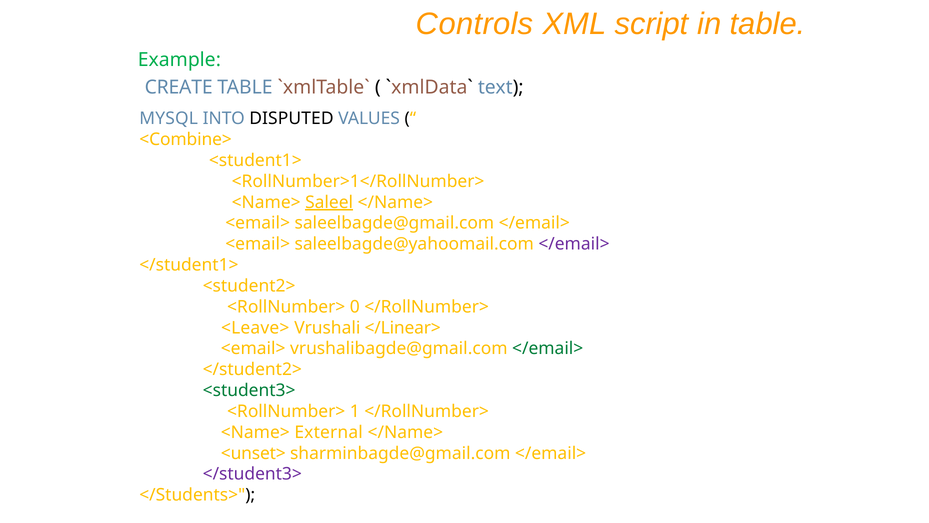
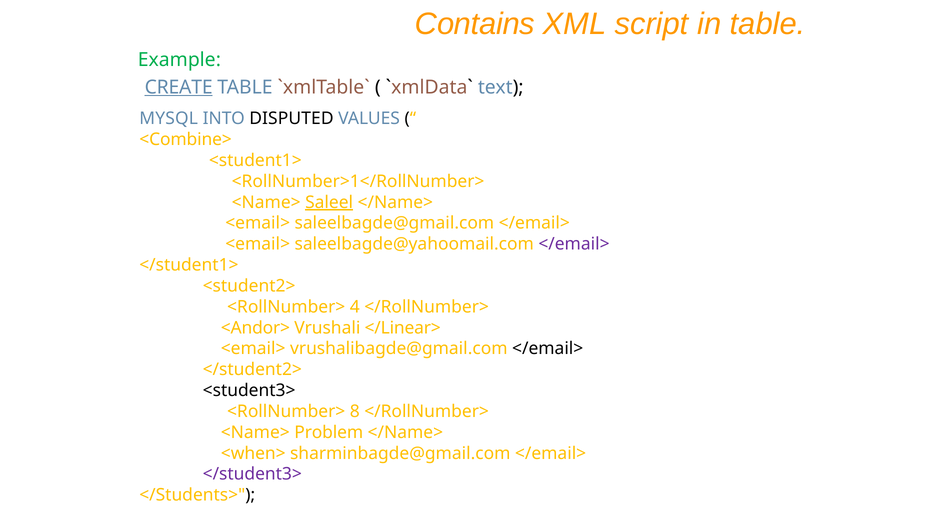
Controls: Controls -> Contains (475, 24)
CREATE underline: none -> present (179, 87)
0: 0 -> 4 (355, 307)
<Leave>: <Leave> -> <Andor> (255, 328)
</email> colour: green -> black (548, 348)
<student3> colour: green -> black (249, 390)
1: 1 -> 8 (355, 411)
External: External -> Problem (329, 432)
<unset>: <unset> -> <when> (253, 453)
